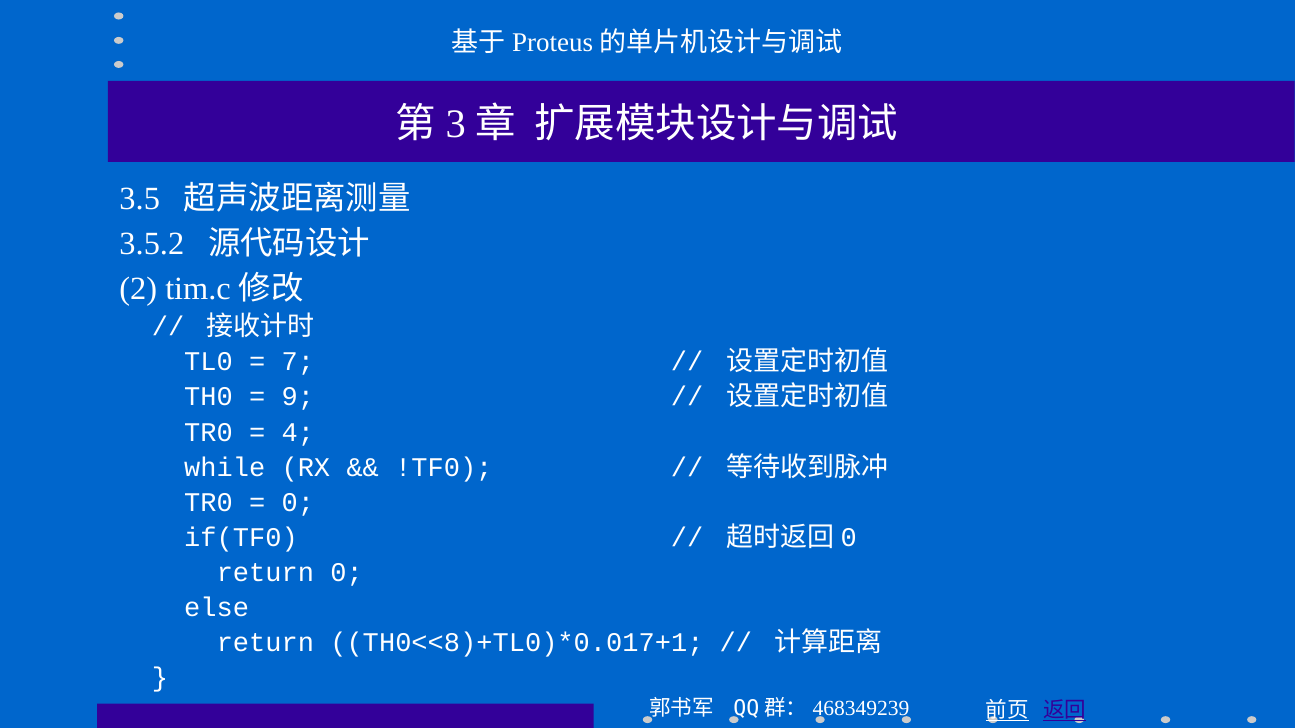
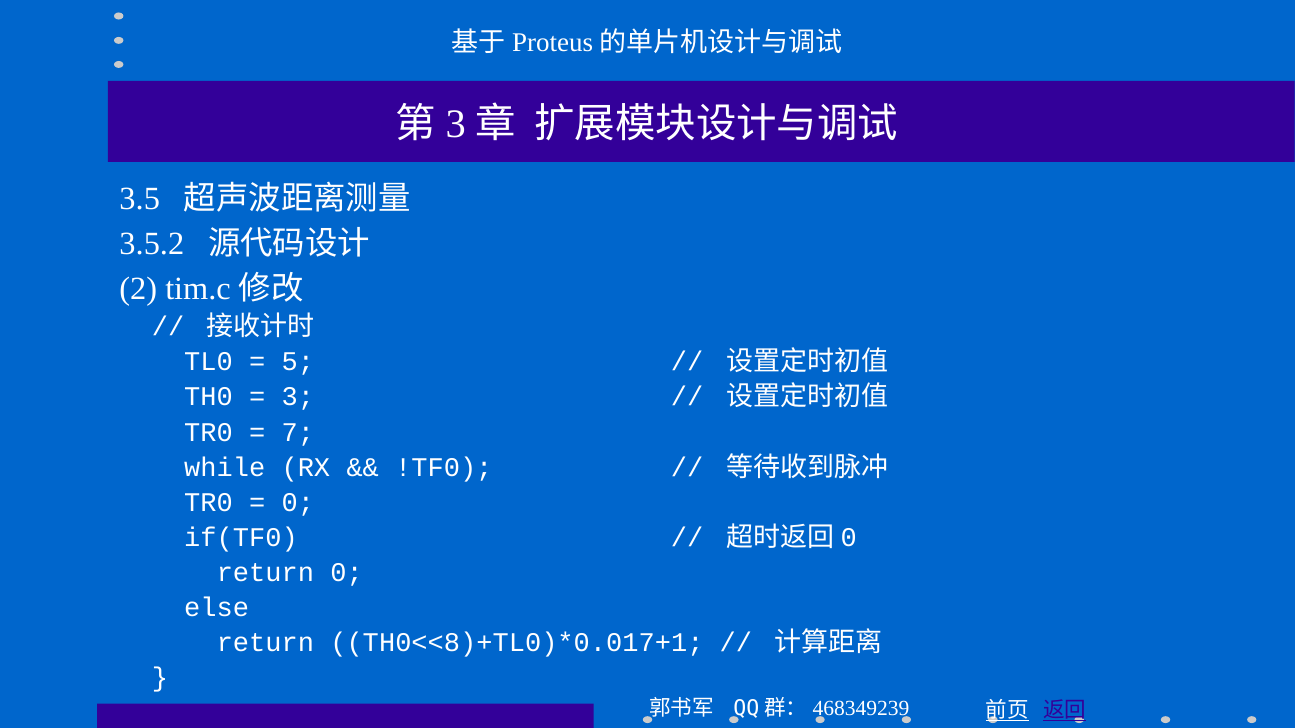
7: 7 -> 5 (298, 362)
9: 9 -> 3 (298, 397)
4: 4 -> 7 (298, 432)
